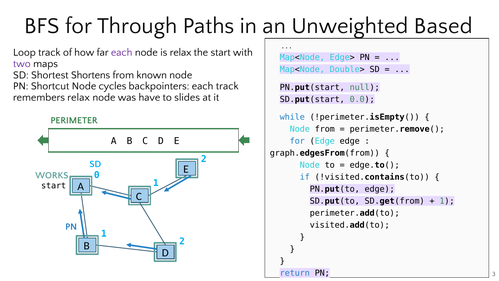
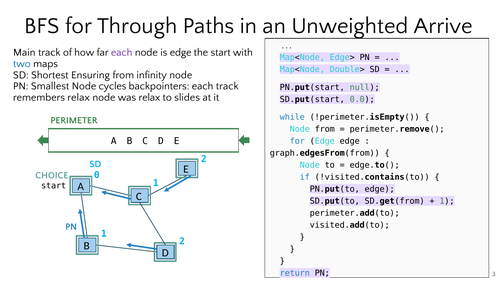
Based: Based -> Arrive (443, 26)
Loop: Loop -> Main (24, 52)
is relax: relax -> edge (181, 52)
two colour: purple -> blue (22, 64)
Shortens: Shortens -> Ensuring (91, 75)
known: known -> infinity (152, 75)
Shortcut: Shortcut -> Smallest (50, 86)
was have: have -> relax (150, 97)
WORKS: WORKS -> CHOICE (52, 175)
